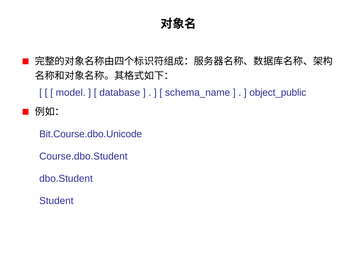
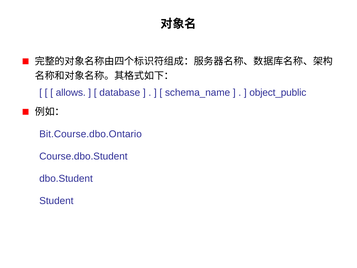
model: model -> allows (71, 93)
Bit.Course.dbo.Unicode: Bit.Course.dbo.Unicode -> Bit.Course.dbo.Ontario (91, 134)
